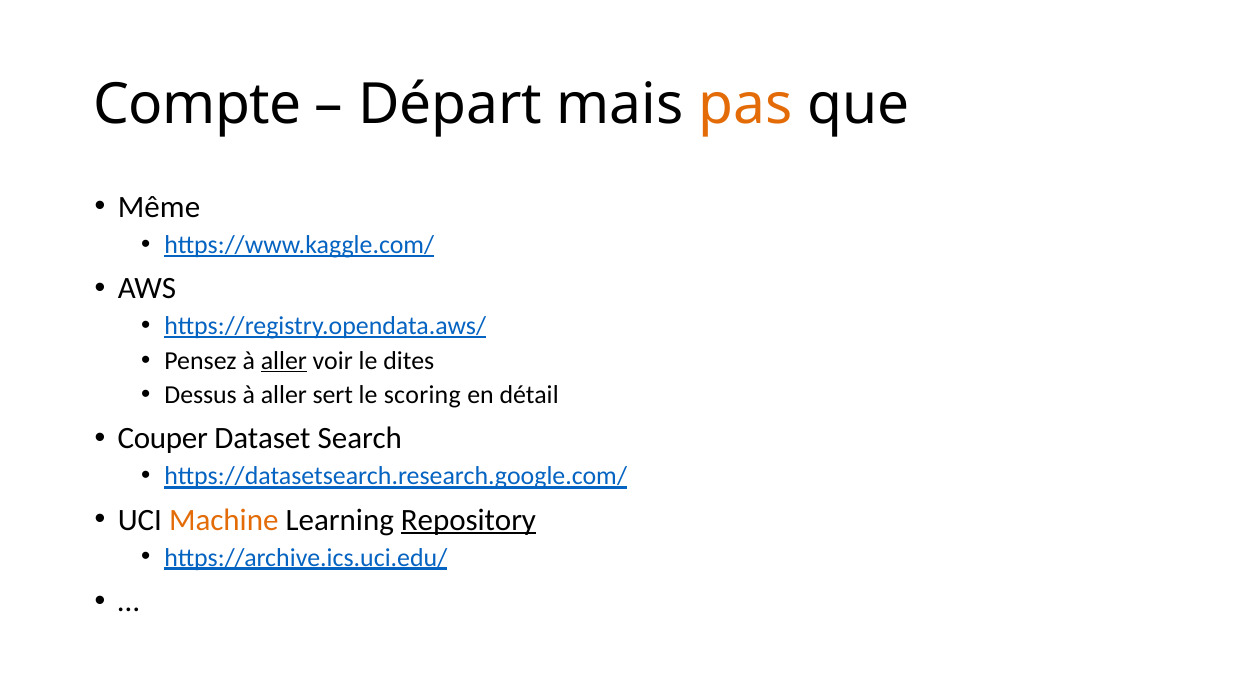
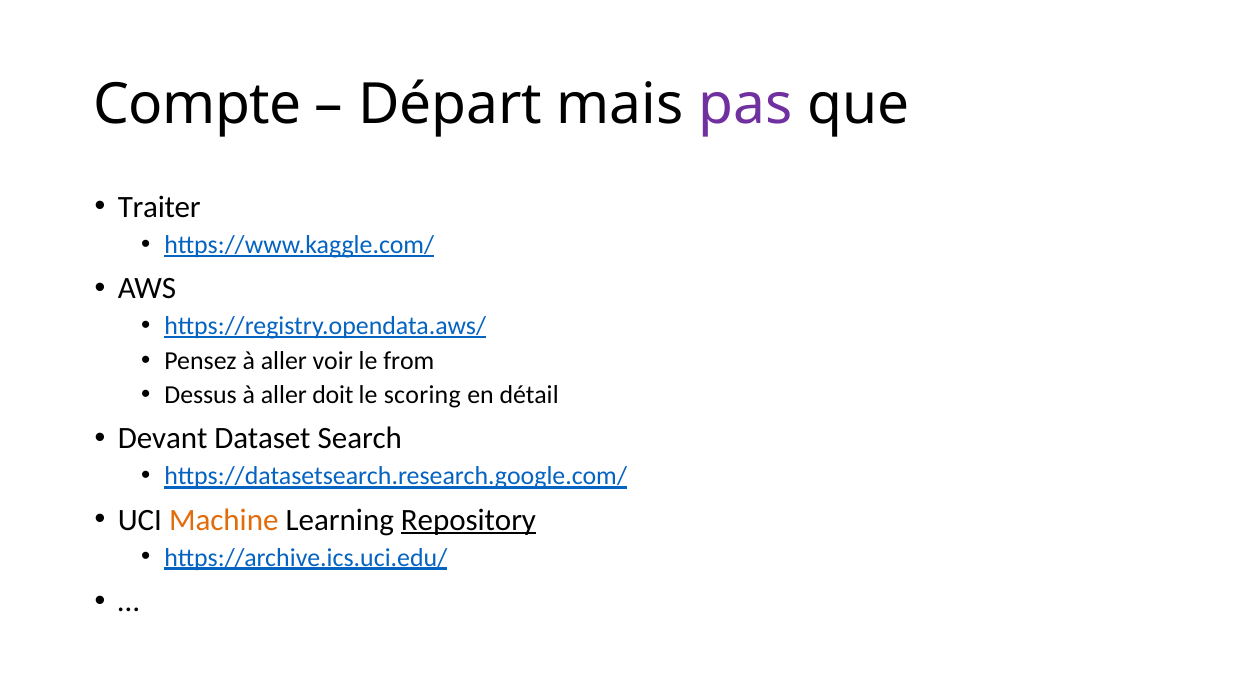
pas colour: orange -> purple (745, 104)
Même: Même -> Traiter (159, 207)
aller underline: present -> none (284, 361)
dites: dites -> from (409, 361)
sert: sert -> doit (333, 395)
Couper: Couper -> Devant (163, 439)
